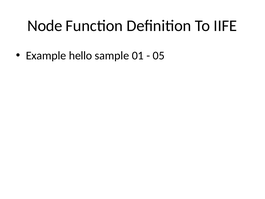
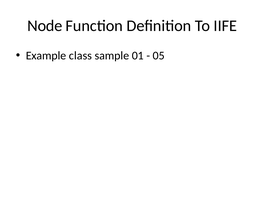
hello: hello -> class (80, 56)
